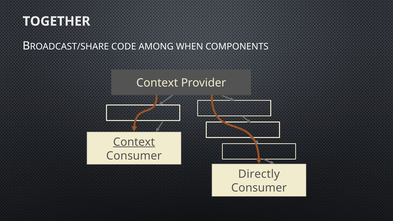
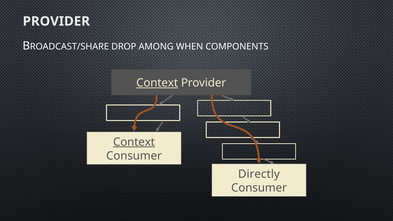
TOGETHER: TOGETHER -> PROVIDER (56, 21)
CODE: CODE -> DROP (124, 46)
Context underline: none -> present (157, 83)
